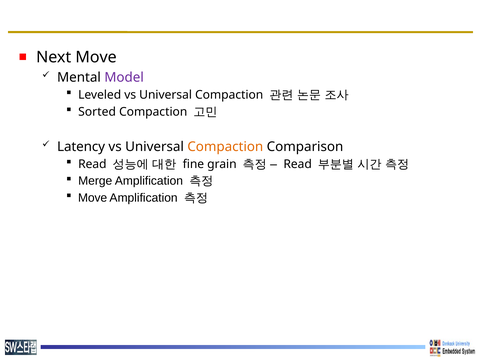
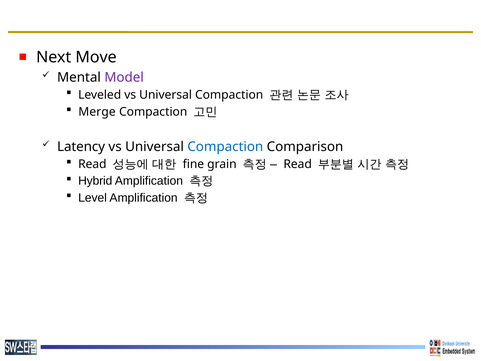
Sorted: Sorted -> Merge (97, 112)
Compaction colour: orange -> blue (225, 146)
Merge: Merge -> Hybrid (95, 181)
Move: Move -> Level (93, 198)
